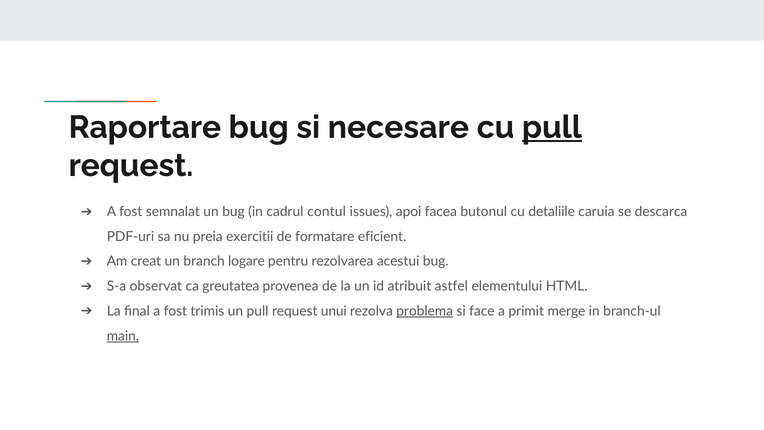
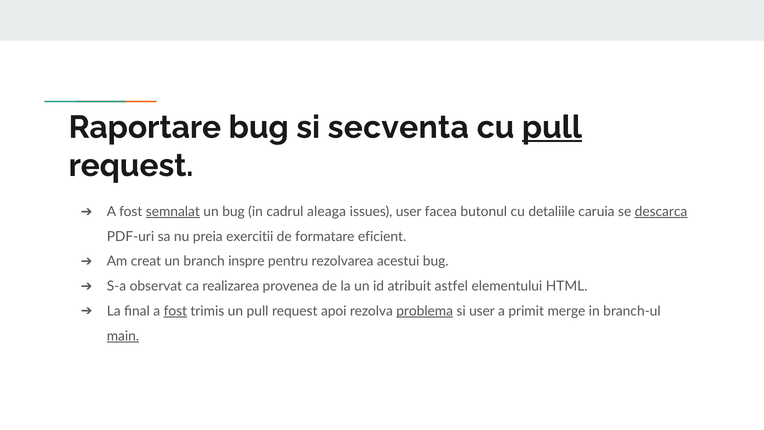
necesare: necesare -> secventa (398, 127)
semnalat underline: none -> present (173, 212)
contul: contul -> aleaga (327, 212)
issues apoi: apoi -> user (409, 212)
descarca underline: none -> present (661, 212)
logare: logare -> inspre (246, 261)
greutatea: greutatea -> realizarea (231, 286)
fost underline: none -> present (175, 311)
unui: unui -> apoi (334, 311)
si face: face -> user (482, 311)
